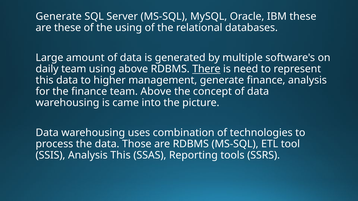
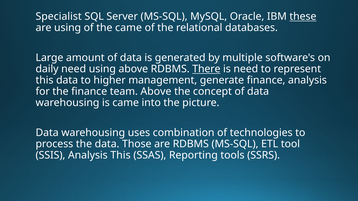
Generate: Generate -> Specialist (59, 17)
these underline: none -> present (303, 17)
are these: these -> using (68, 28)
the using: using -> came (129, 28)
daily team: team -> need (74, 69)
